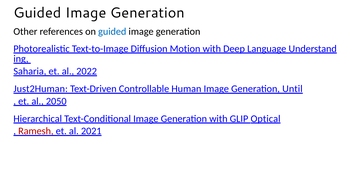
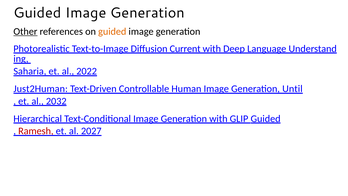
Other underline: none -> present (25, 31)
guided colour: blue -> orange (112, 31)
Motion: Motion -> Current (185, 49)
2050: 2050 -> 2032 (56, 101)
GLIP Optical: Optical -> Guided (266, 119)
2021: 2021 -> 2027 (91, 131)
